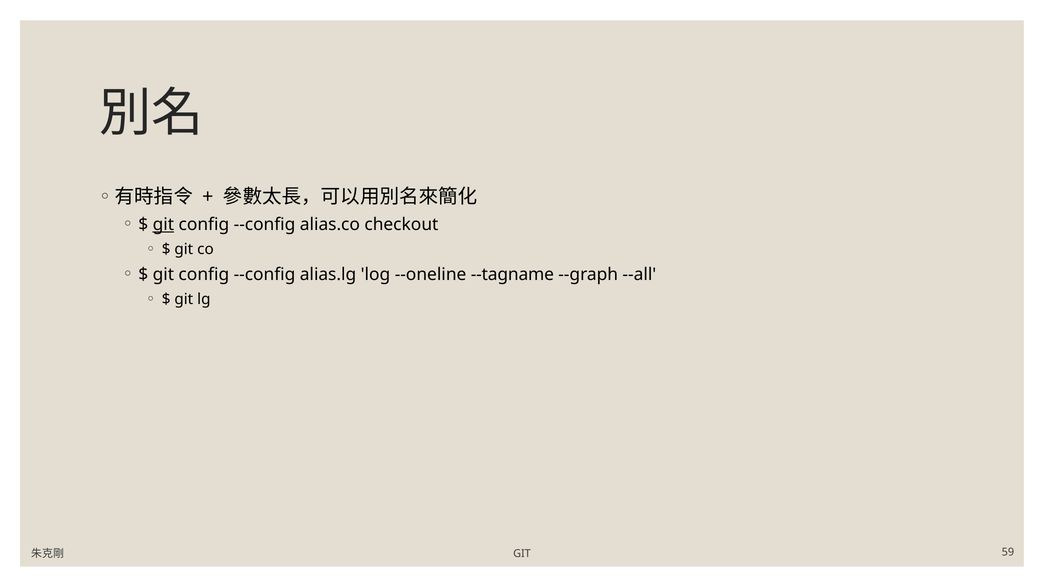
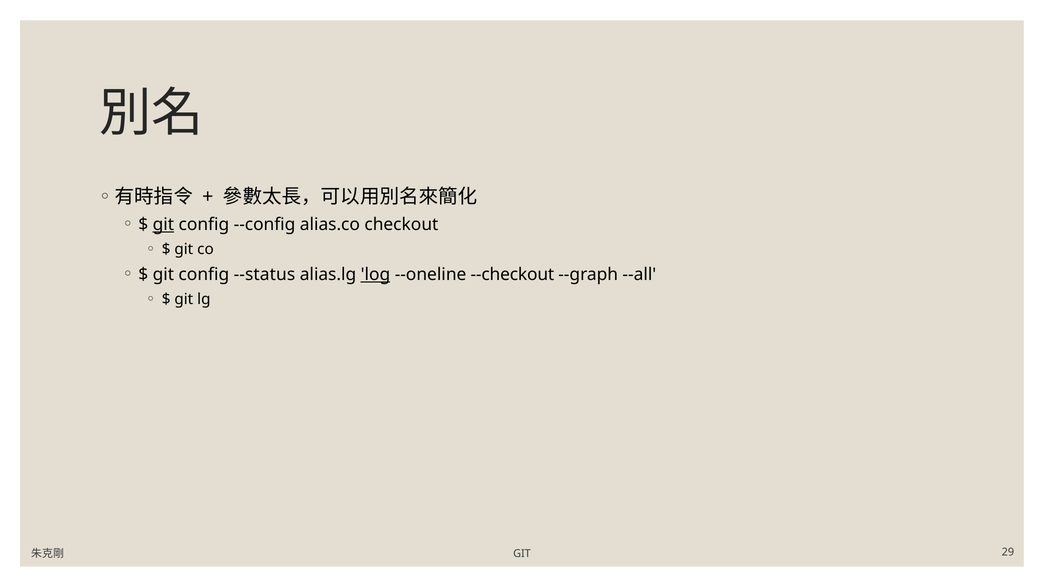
--config: --config -> --status (264, 275)
log underline: none -> present (375, 275)
--tagname: --tagname -> --checkout (512, 275)
59: 59 -> 29 (1008, 552)
